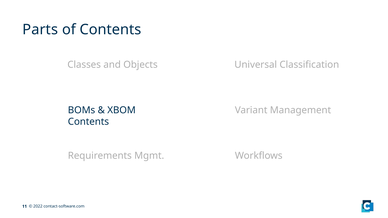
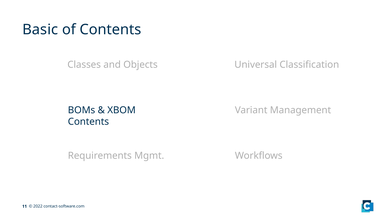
Parts: Parts -> Basic (40, 30)
